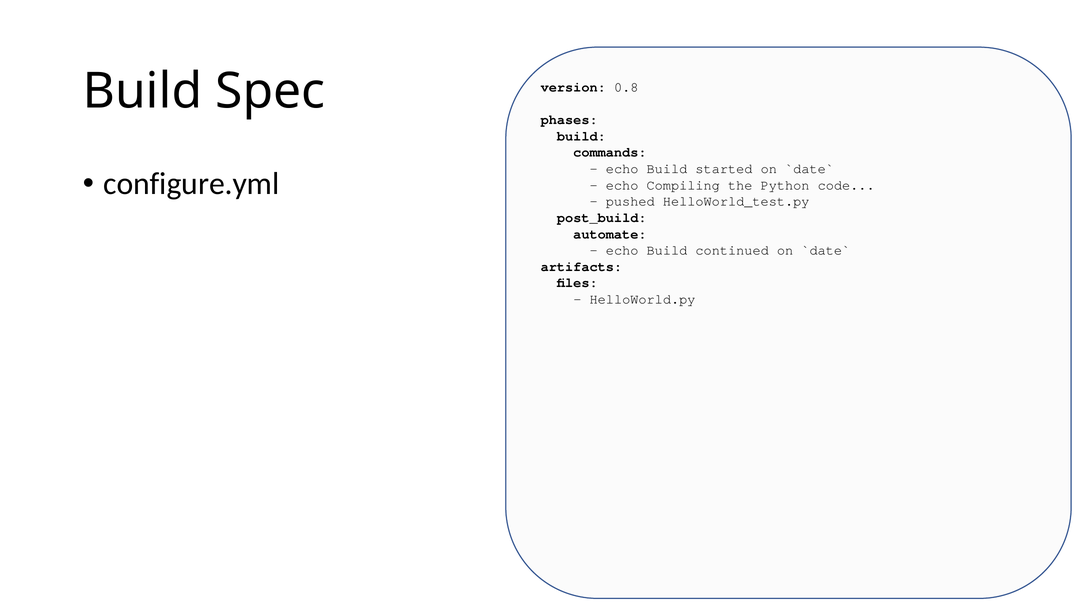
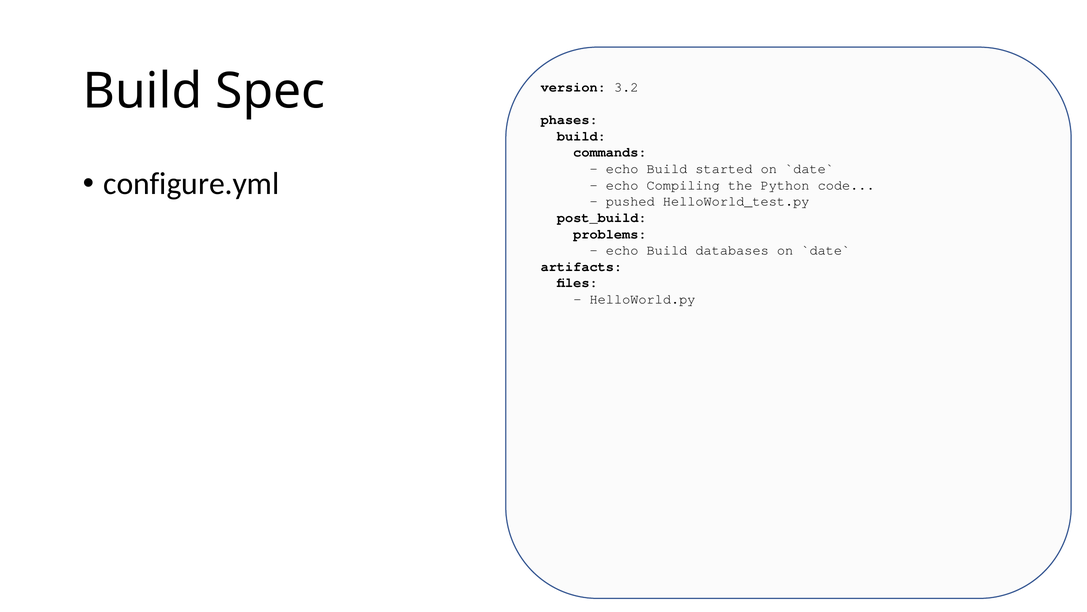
0.8: 0.8 -> 3.2 (626, 87)
automate: automate -> problems (610, 234)
continued: continued -> databases (732, 250)
